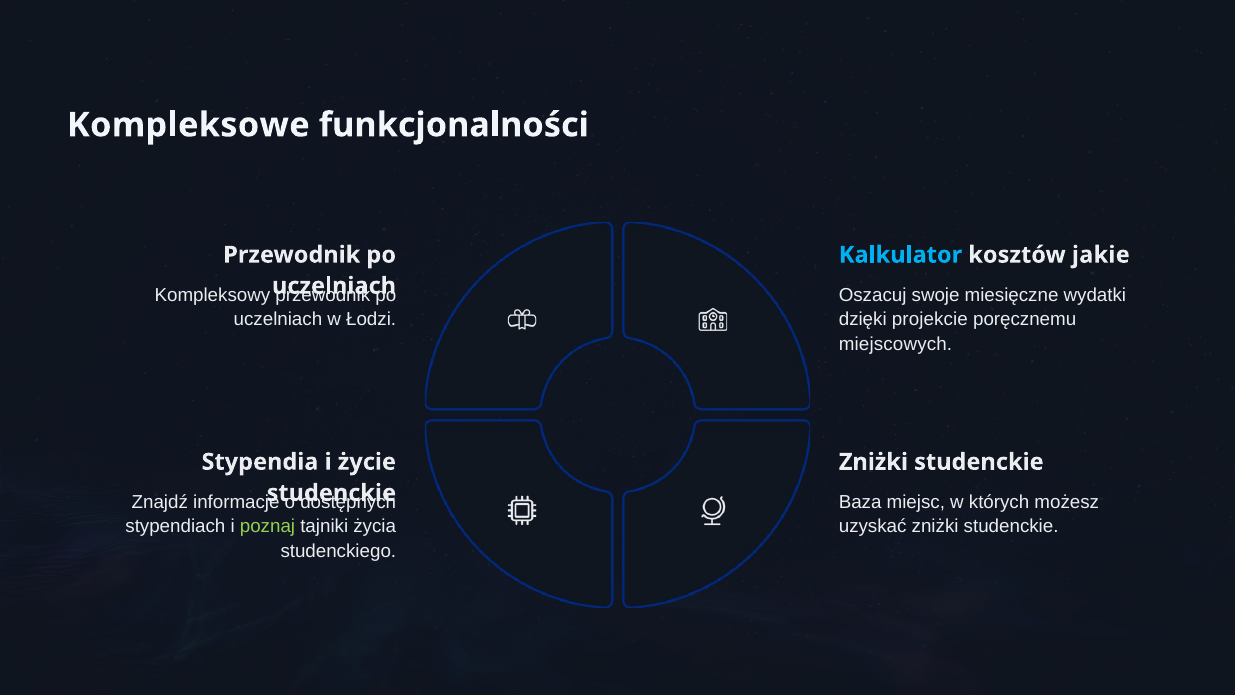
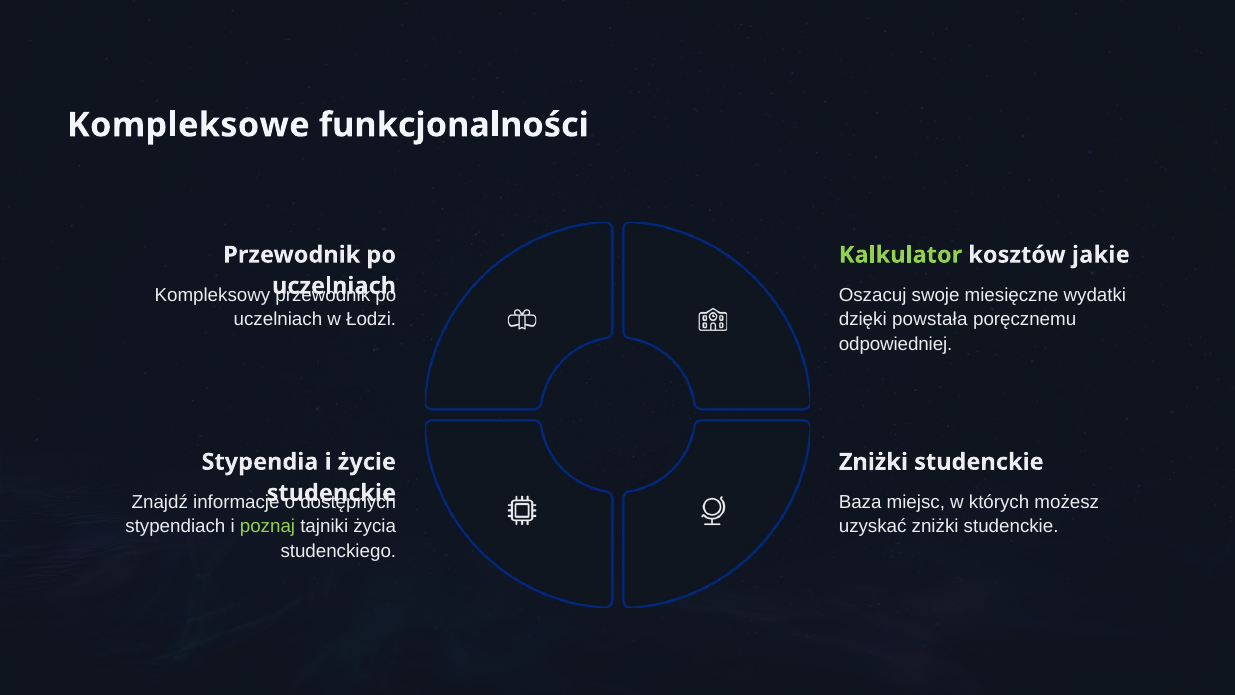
Kalkulator colour: light blue -> light green (901, 255)
projekcie: projekcie -> powstała (930, 319)
miejscowych: miejscowych -> odpowiedniej (896, 344)
